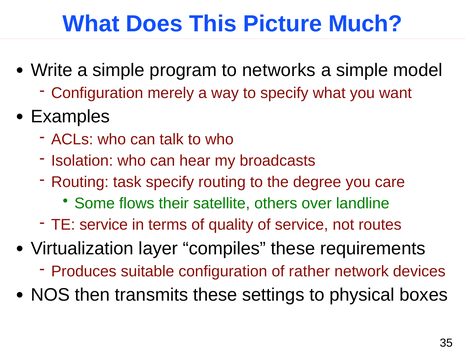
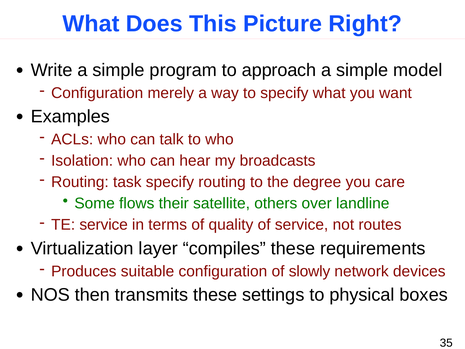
Much: Much -> Right (365, 24)
networks: networks -> approach (279, 70)
rather: rather -> slowly (310, 271)
